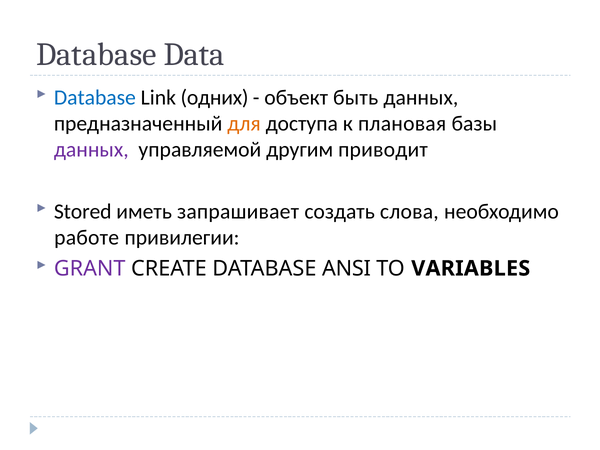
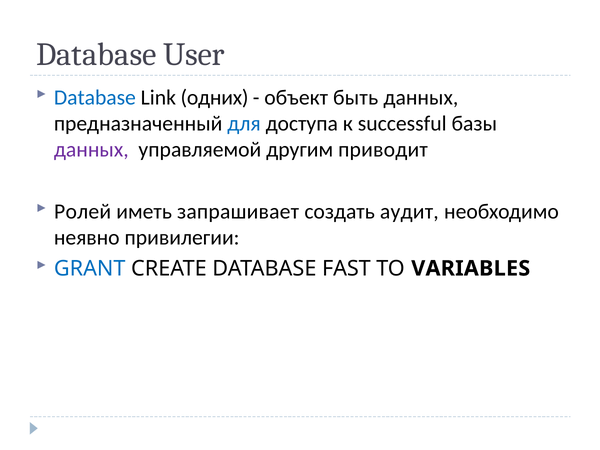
Data: Data -> User (194, 55)
для colour: orange -> blue (244, 124)
плановая: плановая -> successful (402, 124)
Stored: Stored -> Ролей (83, 211)
слова: слова -> аудит (409, 211)
работе: работе -> неявно (87, 237)
GRANT colour: purple -> blue (90, 268)
ANSI: ANSI -> FAST (346, 268)
